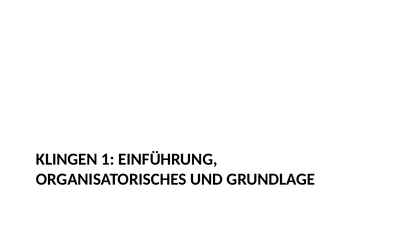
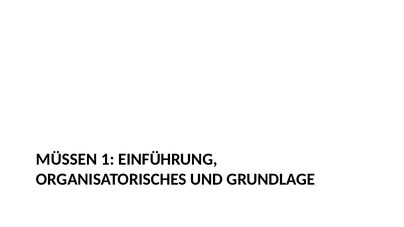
KLINGEN: KLINGEN -> MÜSSEN (67, 159)
